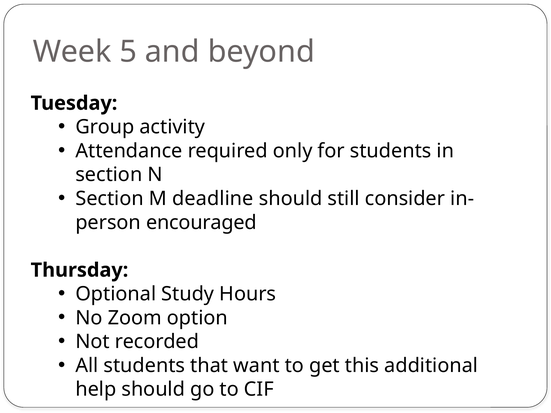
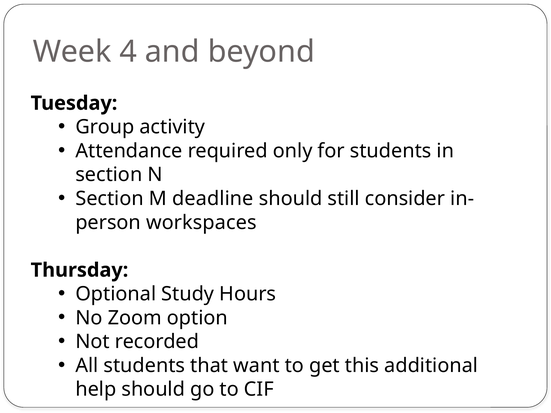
5: 5 -> 4 (128, 52)
encouraged: encouraged -> workspaces (201, 223)
